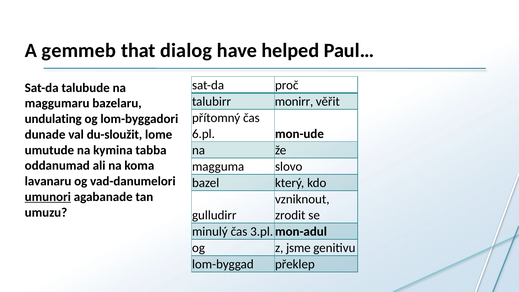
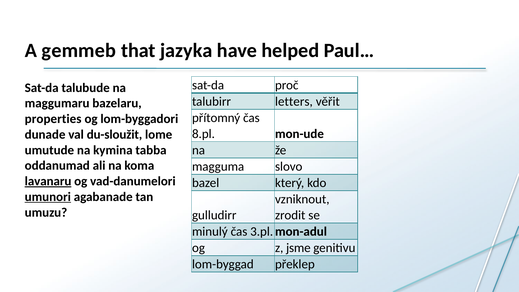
dialog: dialog -> jazyka (186, 50)
monirr: monirr -> letters (294, 102)
undulating: undulating -> properties (53, 119)
6.pl: 6.pl -> 8.pl (203, 134)
lavanaru underline: none -> present (48, 181)
